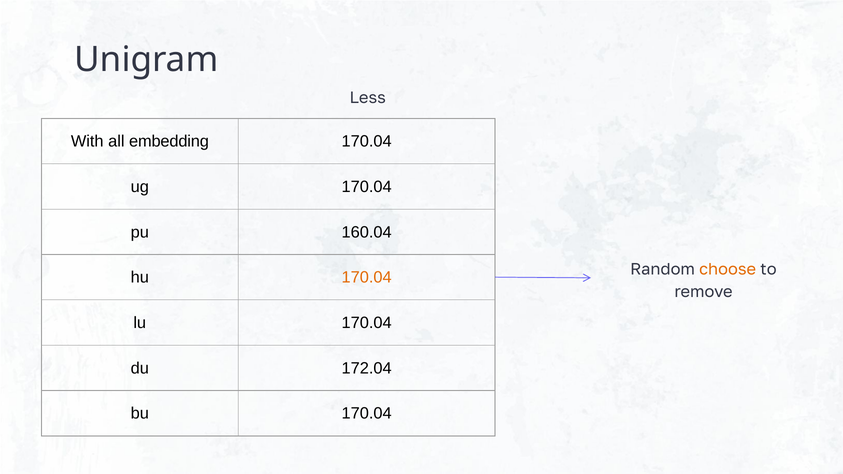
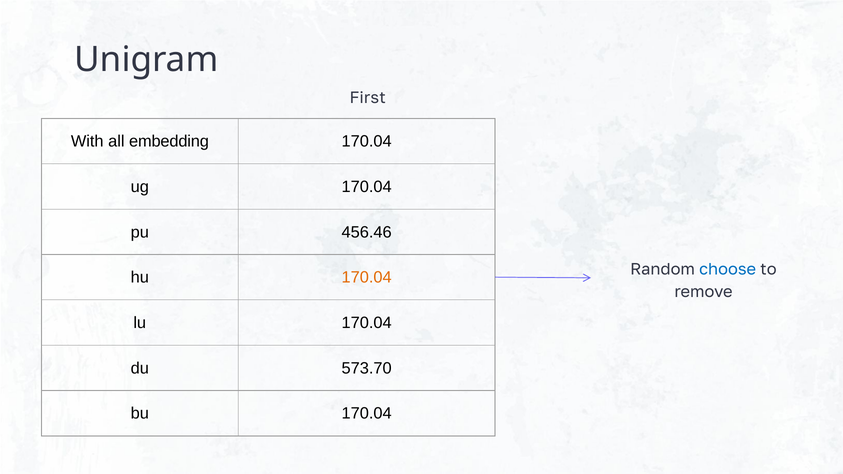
Less: Less -> First (368, 98)
160.04: 160.04 -> 456.46 (367, 232)
choose colour: orange -> blue (728, 269)
172.04: 172.04 -> 573.70 (367, 368)
